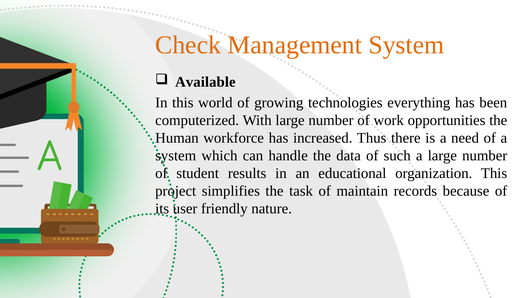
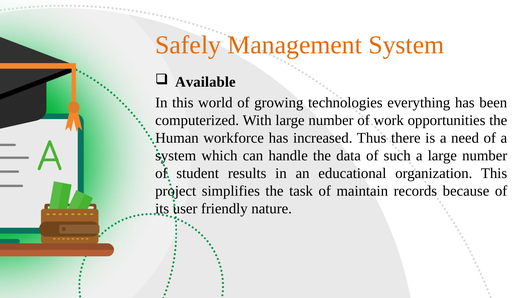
Check: Check -> Safely (188, 45)
